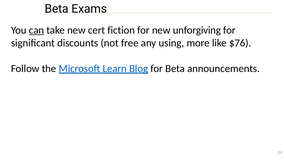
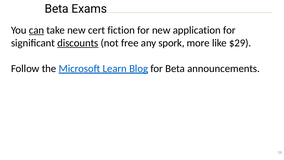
unforgiving: unforgiving -> application (197, 30)
discounts underline: none -> present (78, 43)
using: using -> spork (171, 43)
$76: $76 -> $29 (240, 43)
